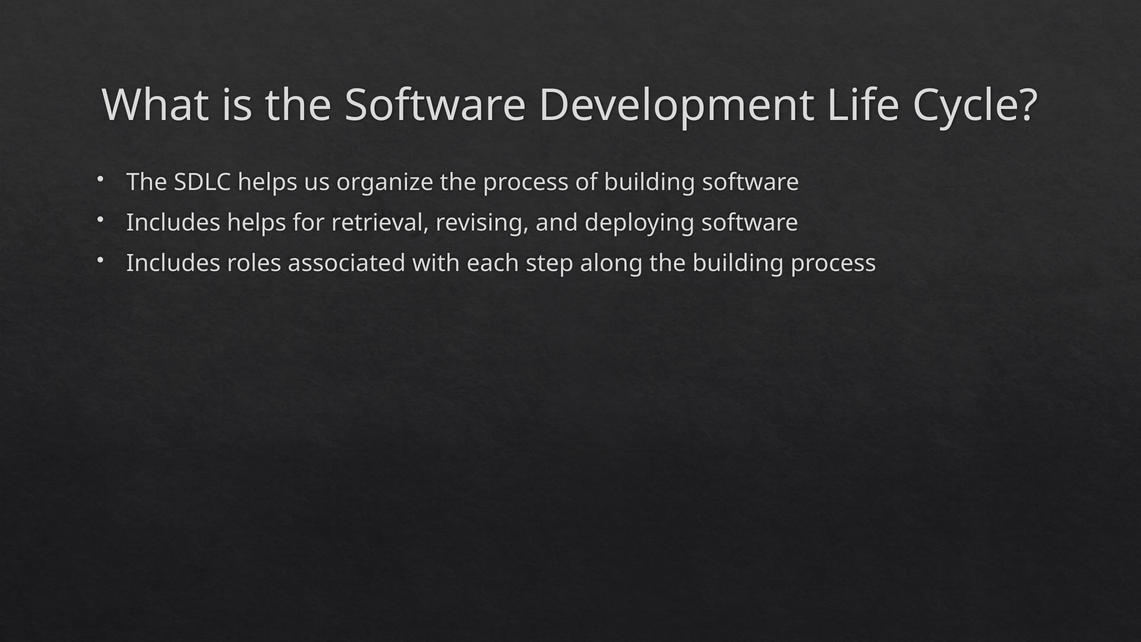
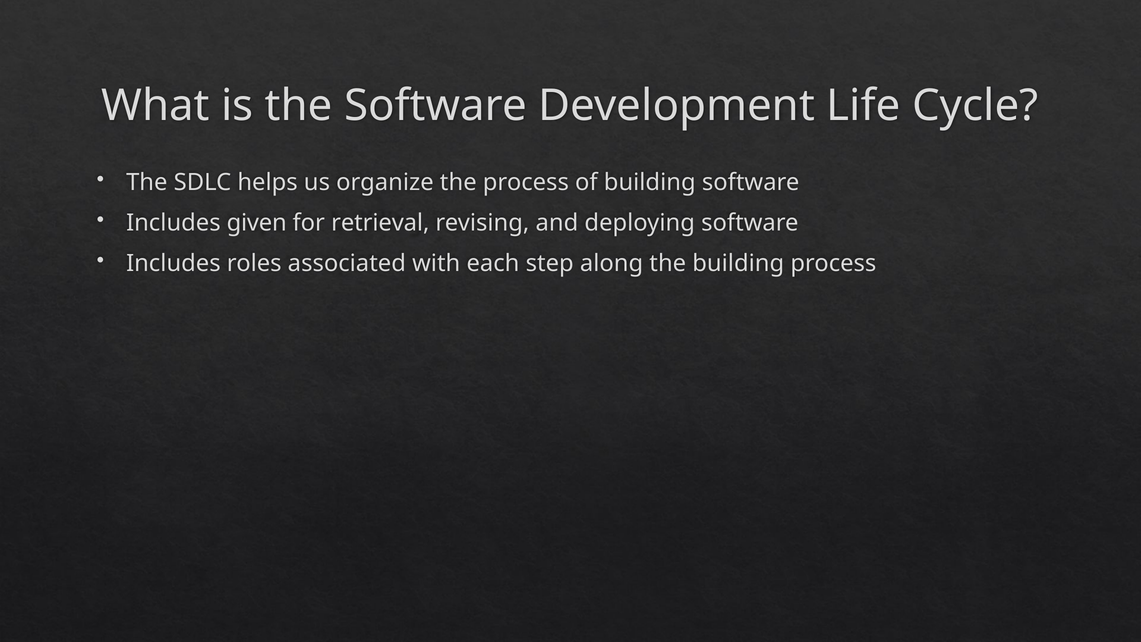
Includes helps: helps -> given (257, 223)
